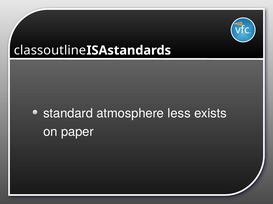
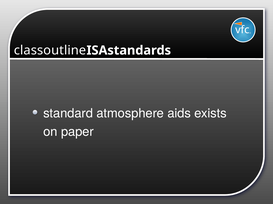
less: less -> aids (179, 114)
